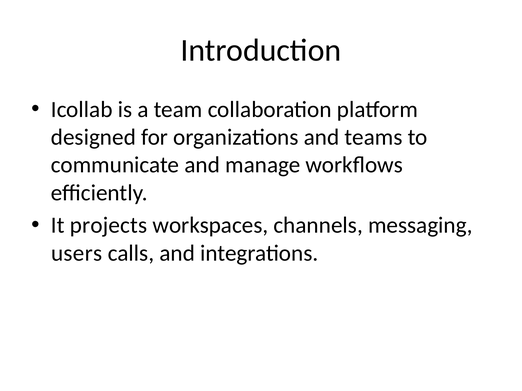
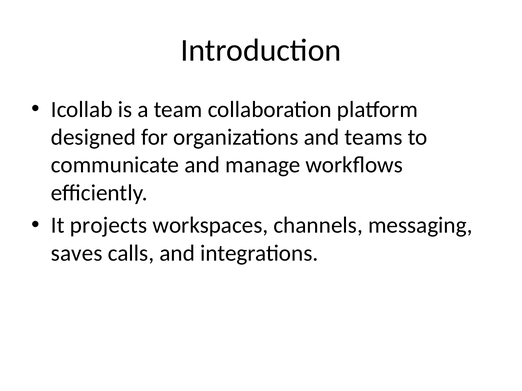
users: users -> saves (77, 253)
